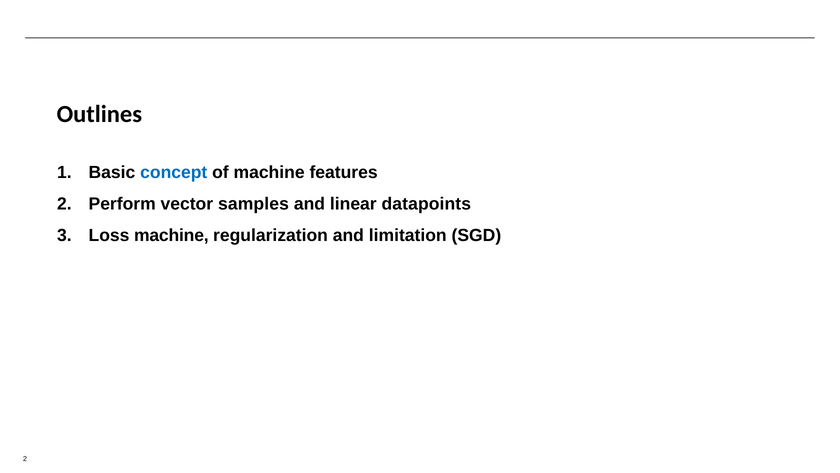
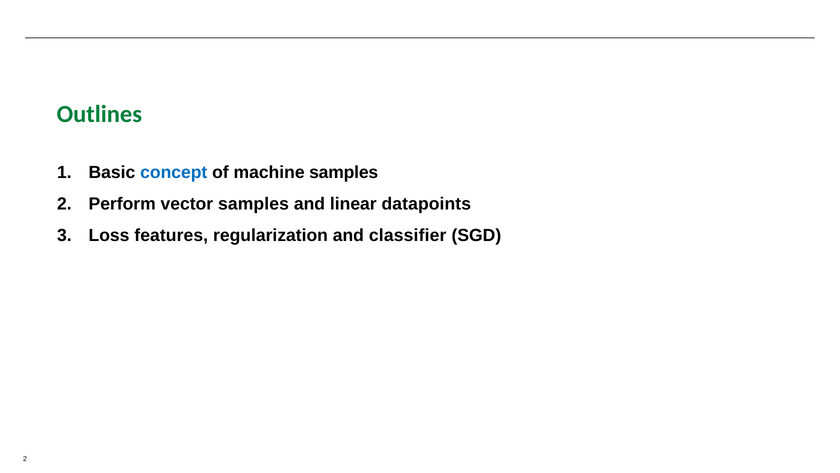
Outlines colour: black -> green (99, 114)
machine features: features -> samples (344, 172)
Loss machine: machine -> features (171, 235)
limitation: limitation -> classifier (408, 235)
